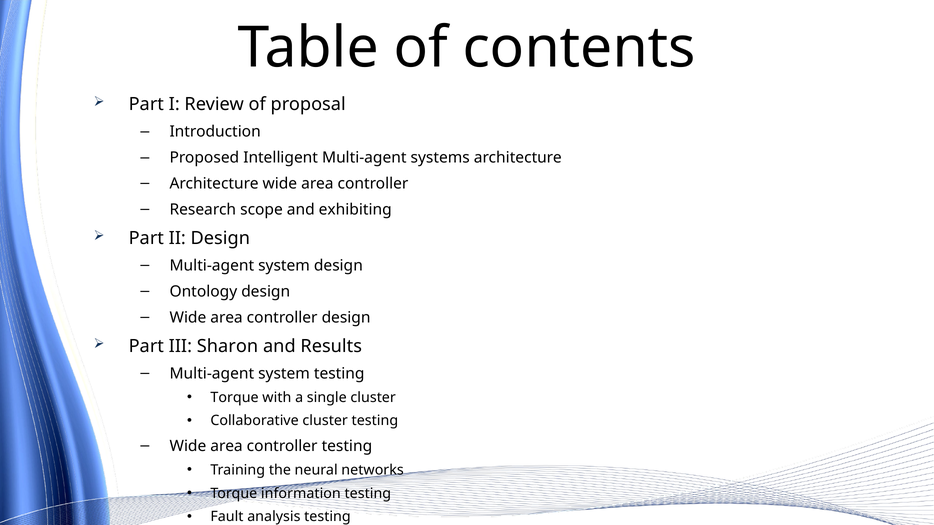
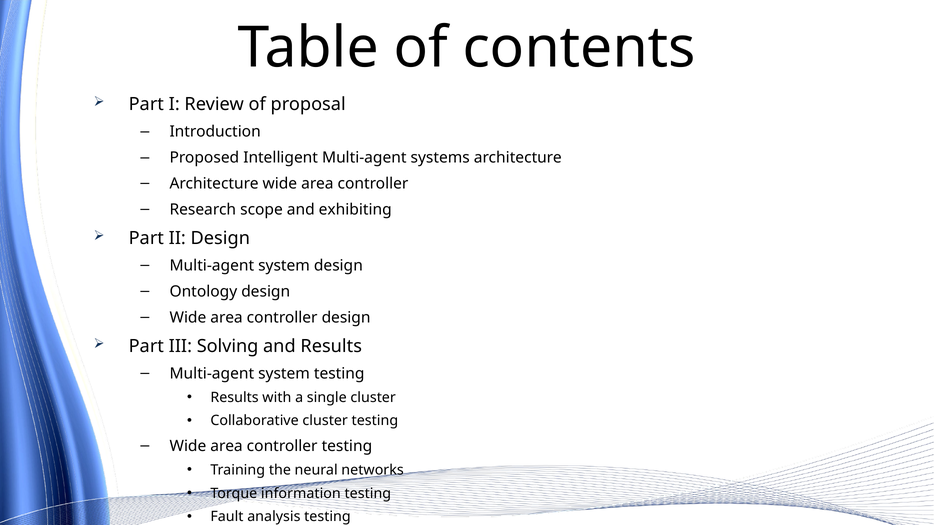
Sharon: Sharon -> Solving (228, 346)
Torque: Torque -> Results (235, 398)
